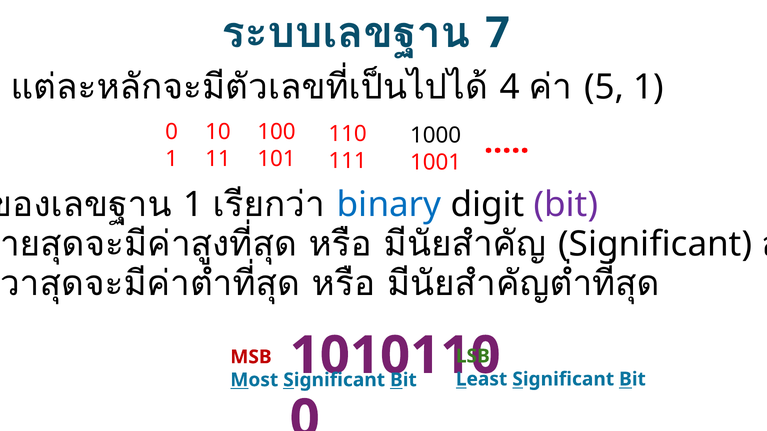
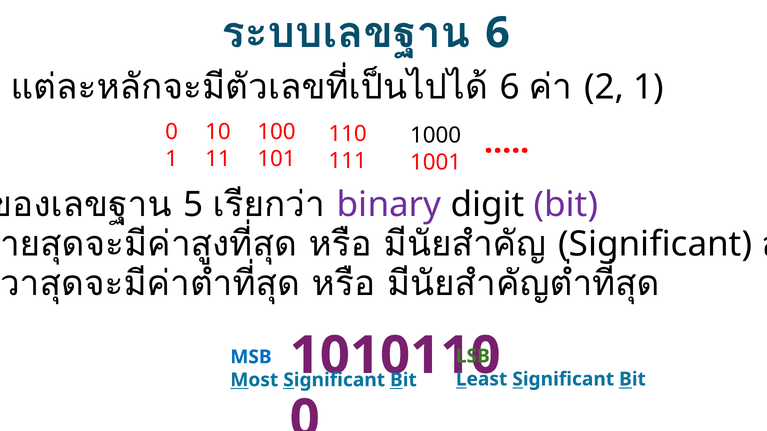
7: 7 -> 6 (497, 33)
4: 4 -> 6 (510, 87)
5: 5 -> 2 (604, 87)
1: 1 -> 5 (194, 205)
binary colour: blue -> purple (389, 205)
MSB colour: red -> blue (251, 357)
